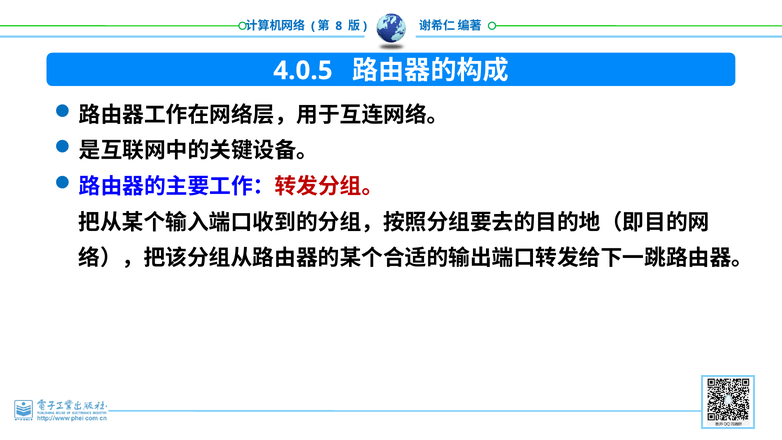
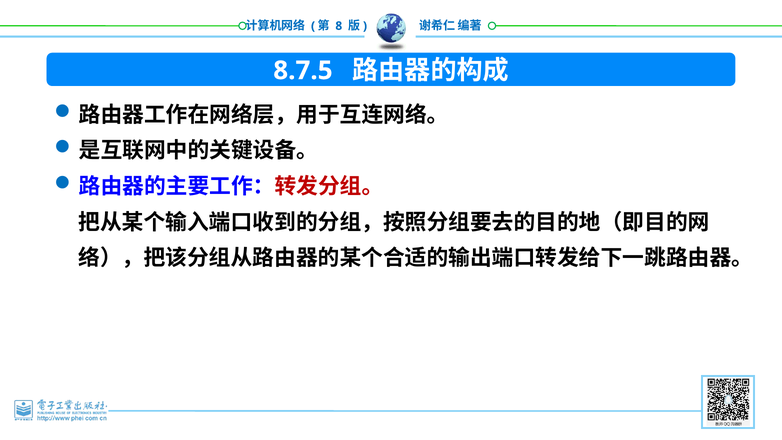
4.0.5: 4.0.5 -> 8.7.5 (303, 71)
